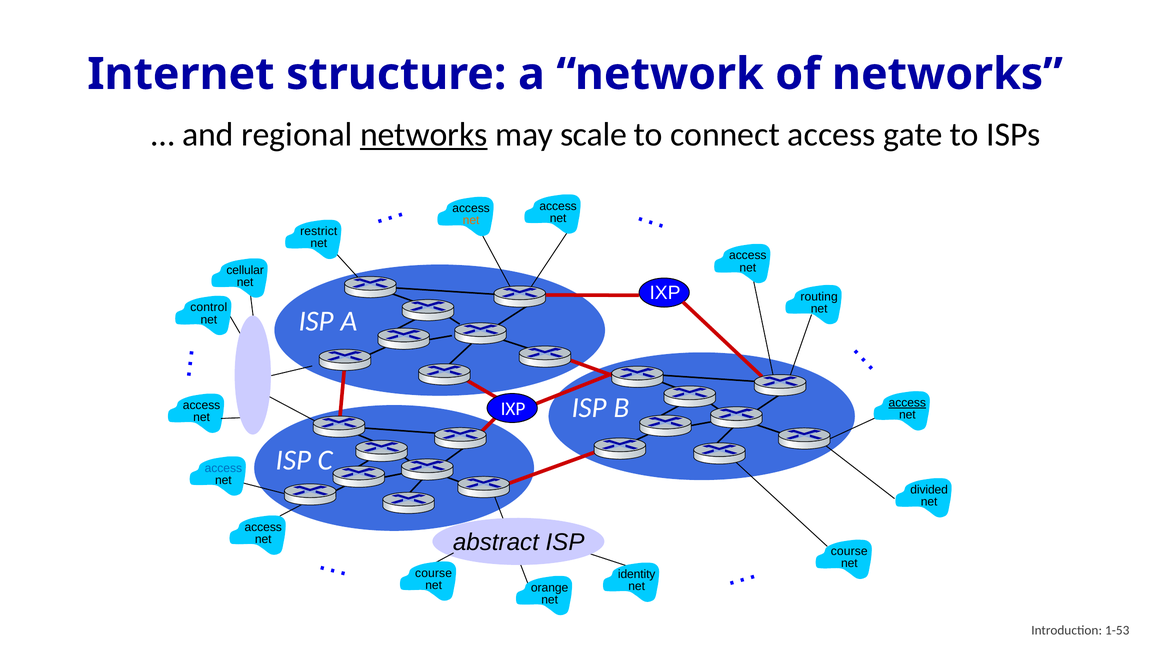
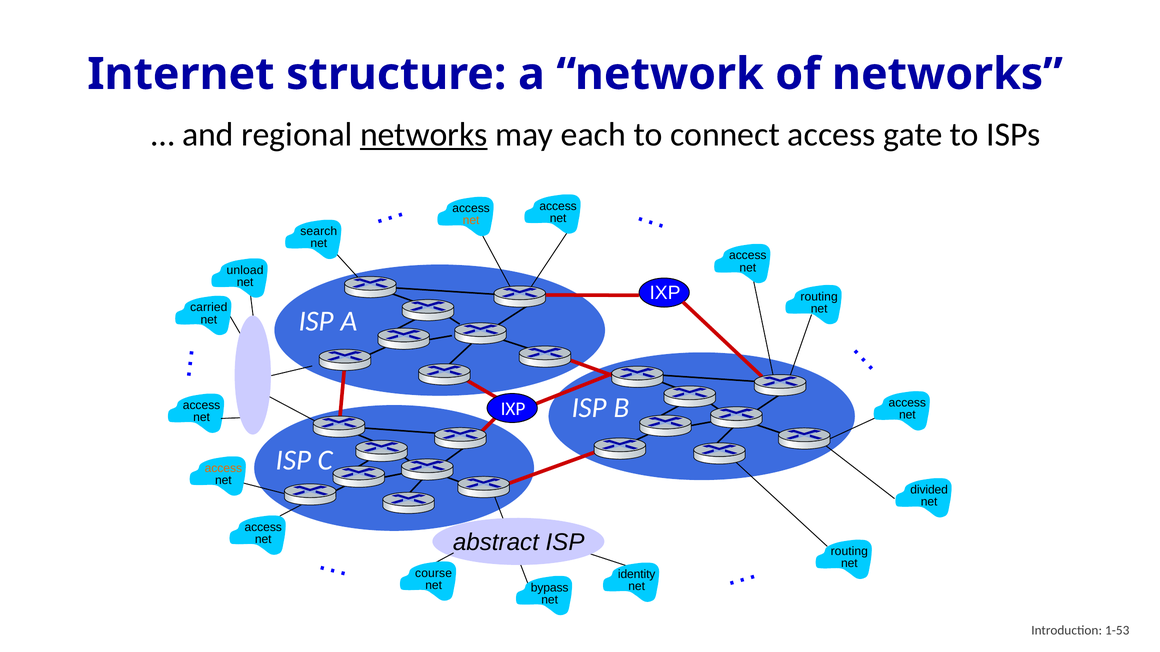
scale: scale -> each (593, 135)
restrict: restrict -> search (319, 232)
cellular: cellular -> unload (245, 270)
control: control -> carried (209, 308)
access underline: present -> none (907, 403)
access colour: blue -> orange (223, 468)
course: course -> routing (849, 552)
orange: orange -> bypass (550, 588)
